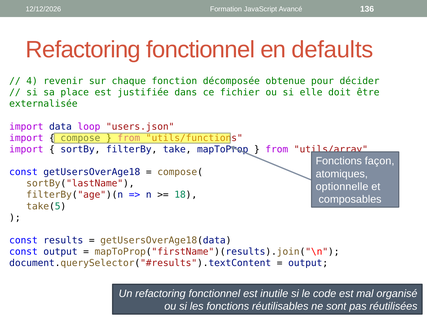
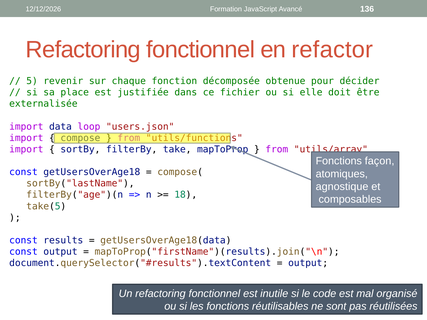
defaults: defaults -> refactor (332, 50)
4: 4 -> 5 (32, 81)
optionnelle: optionnelle -> agnostique (342, 187)
